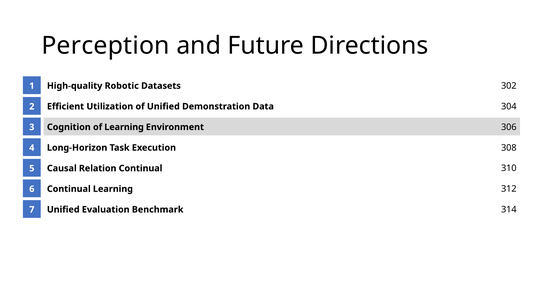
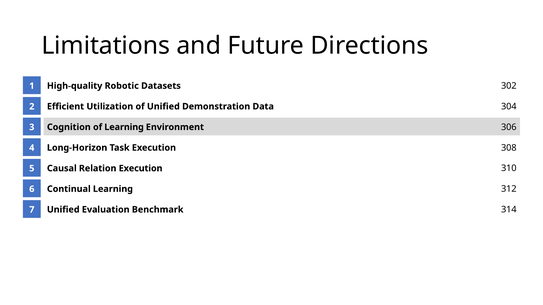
Perception: Perception -> Limitations (106, 46)
Relation Continual: Continual -> Execution (141, 169)
